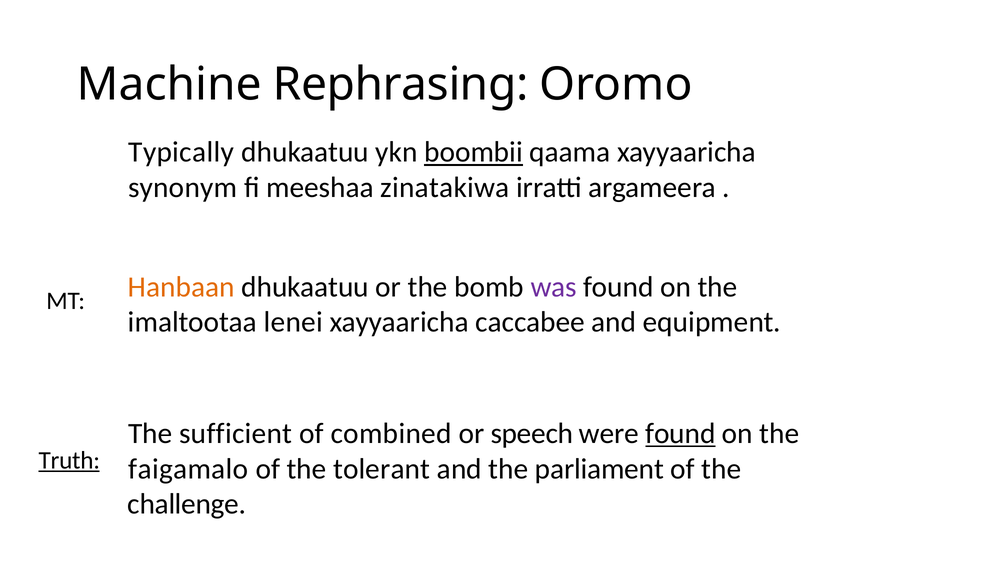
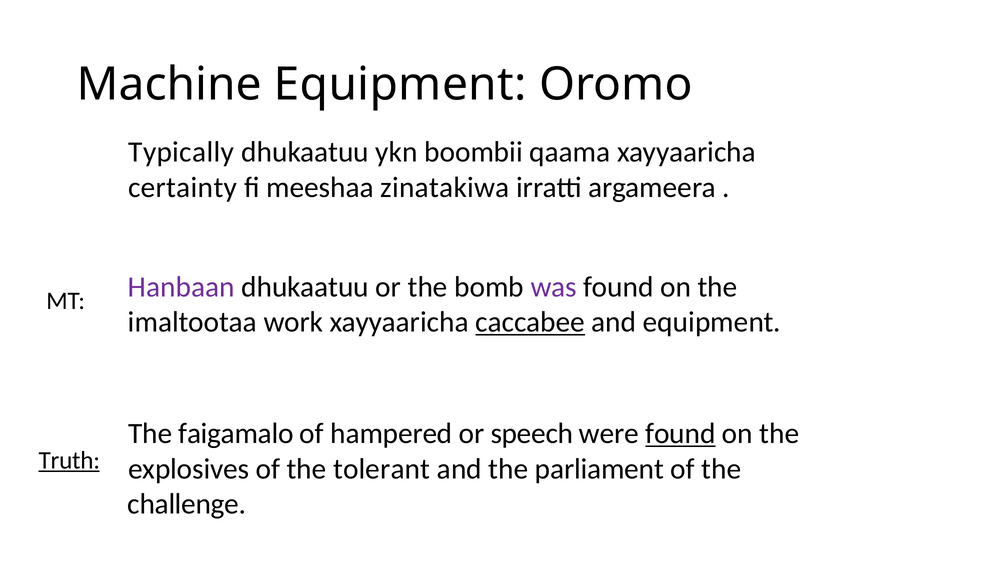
Machine Rephrasing: Rephrasing -> Equipment (400, 85)
boombii underline: present -> none (473, 152)
synonym: synonym -> certainty (183, 188)
Hanbaan colour: orange -> purple (181, 287)
lenei: lenei -> work (293, 322)
caccabee underline: none -> present (530, 322)
sufficient: sufficient -> faigamalo (236, 434)
combined: combined -> hampered (391, 434)
faigamalo: faigamalo -> explosives (189, 469)
